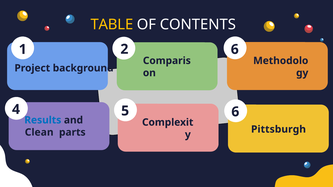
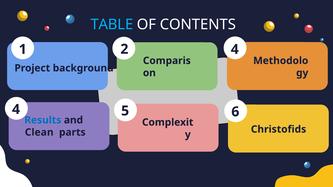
TABLE colour: yellow -> light blue (112, 25)
2 6: 6 -> 4 (235, 49)
Pittsburgh: Pittsburgh -> Christofids (279, 129)
